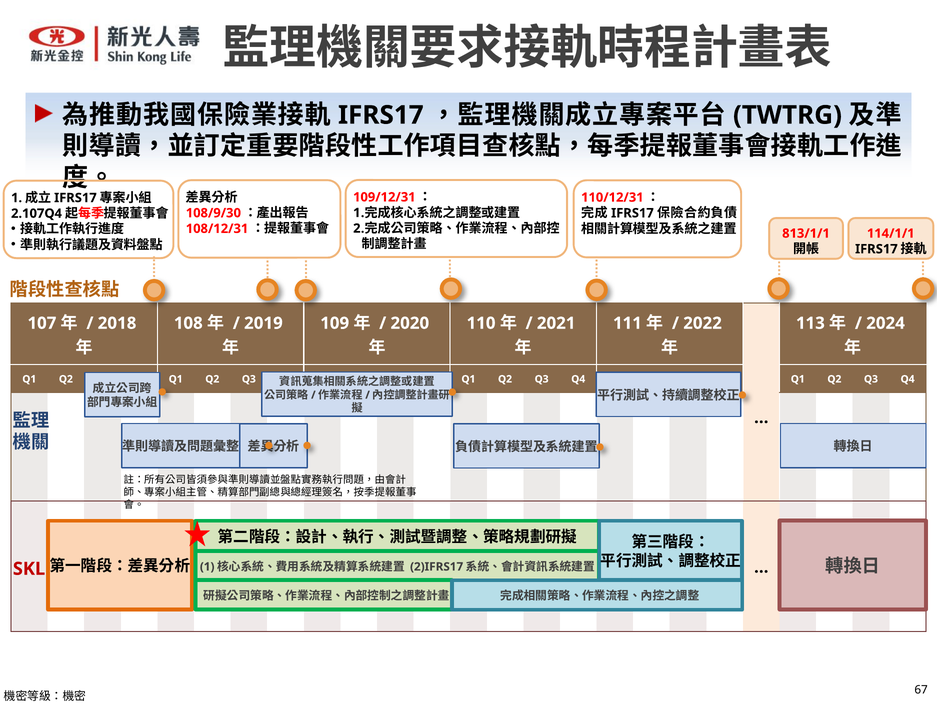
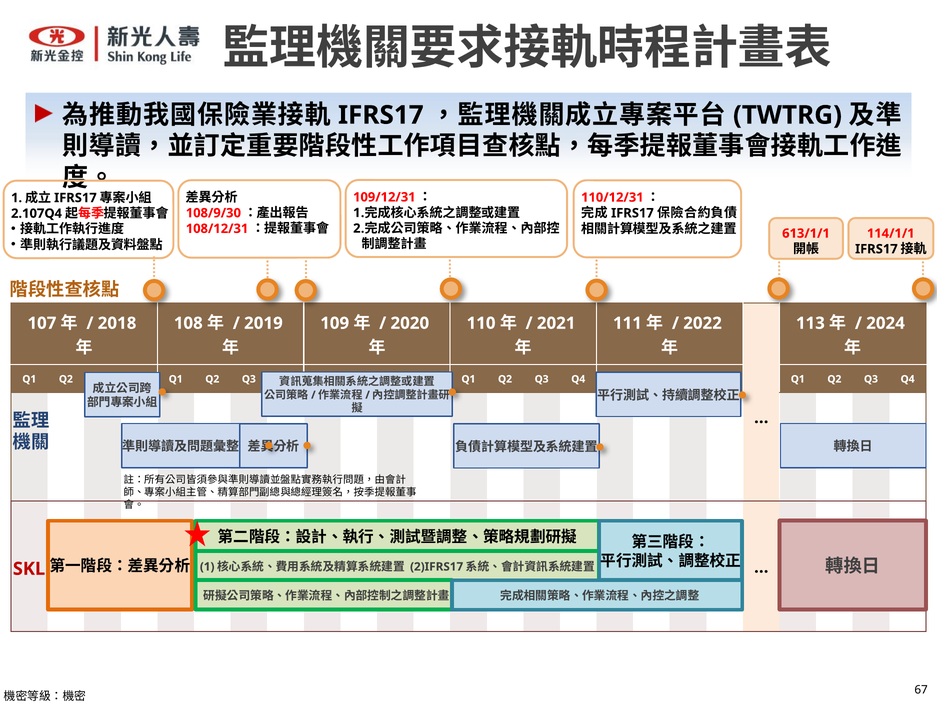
813/1/1: 813/1/1 -> 613/1/1 (806, 233)
